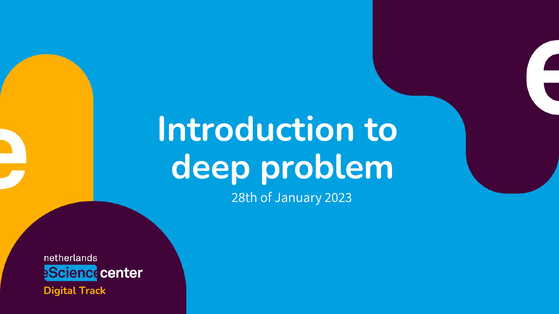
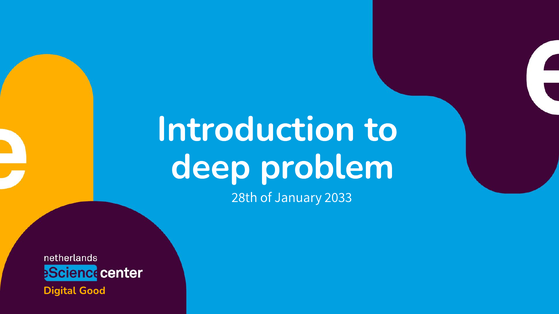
2023: 2023 -> 2033 (338, 198)
Track: Track -> Good (92, 291)
